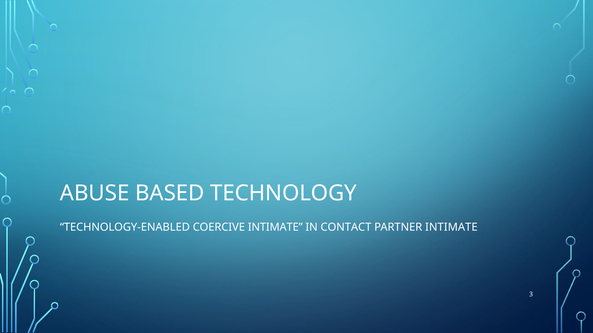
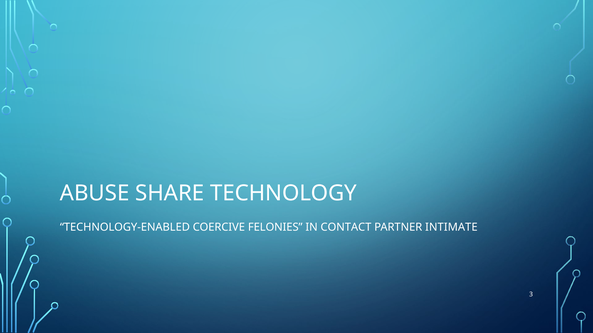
BASED: BASED -> SHARE (170, 193)
COERCIVE INTIMATE: INTIMATE -> FELONIES (275, 228)
